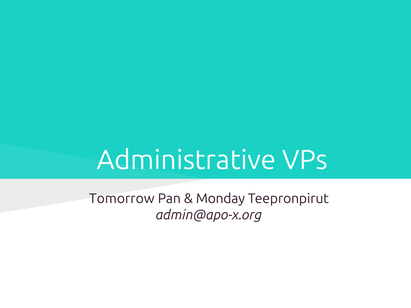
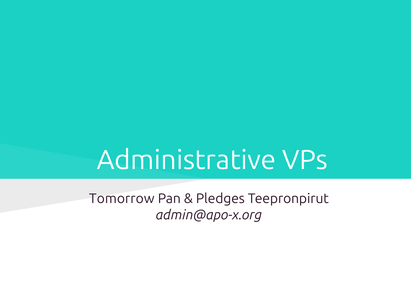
Monday: Monday -> Pledges (220, 199)
